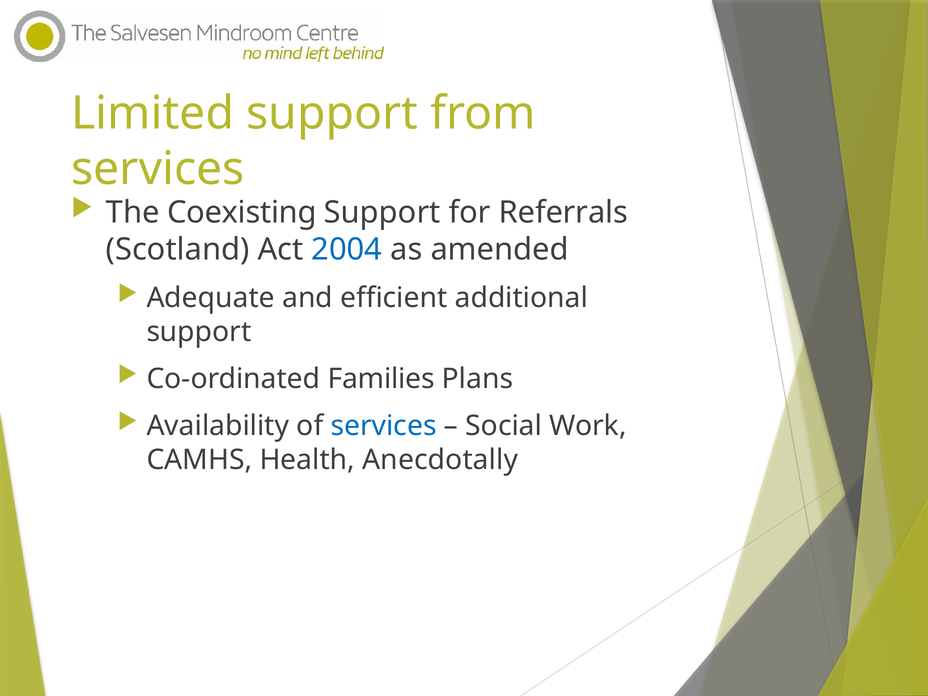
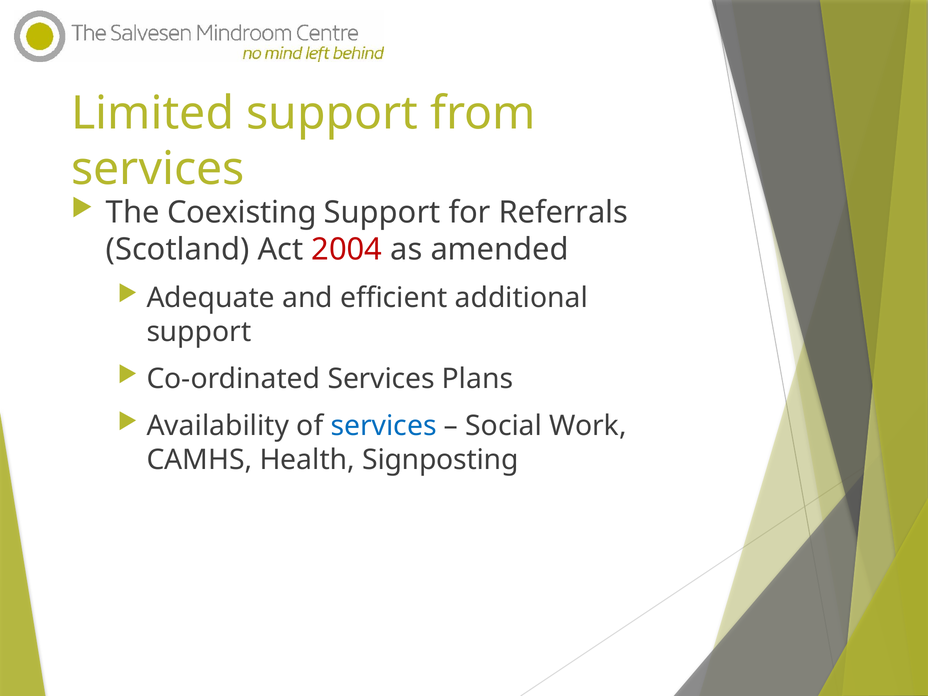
2004 colour: blue -> red (347, 250)
Co-ordinated Families: Families -> Services (381, 379)
Anecdotally: Anecdotally -> Signposting (440, 460)
